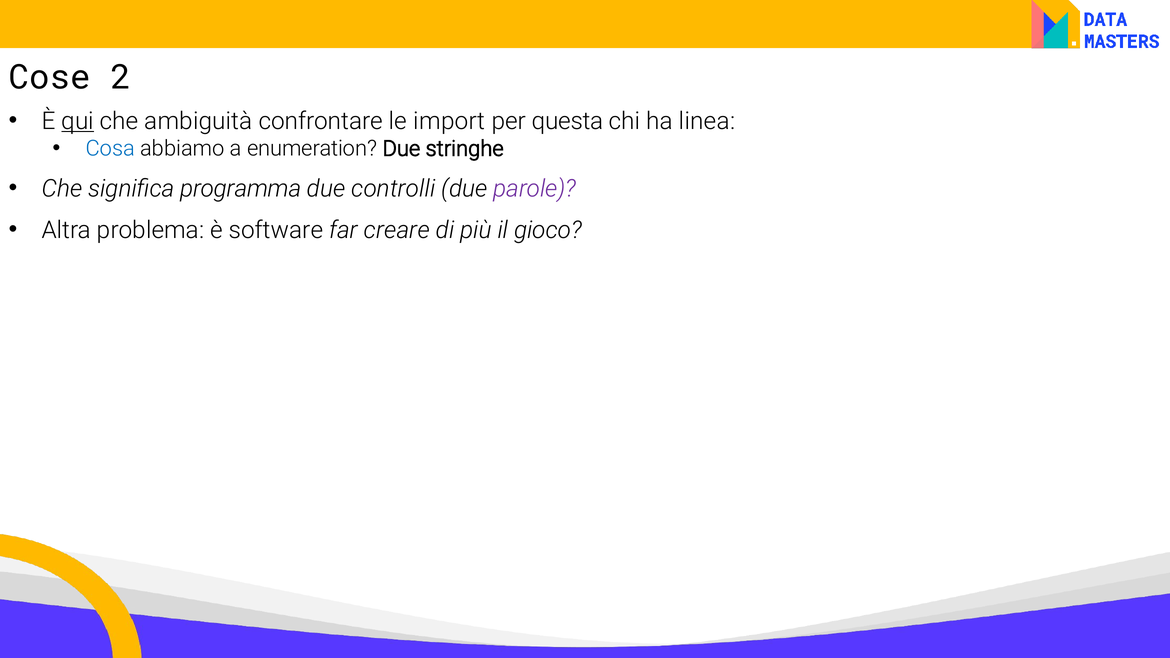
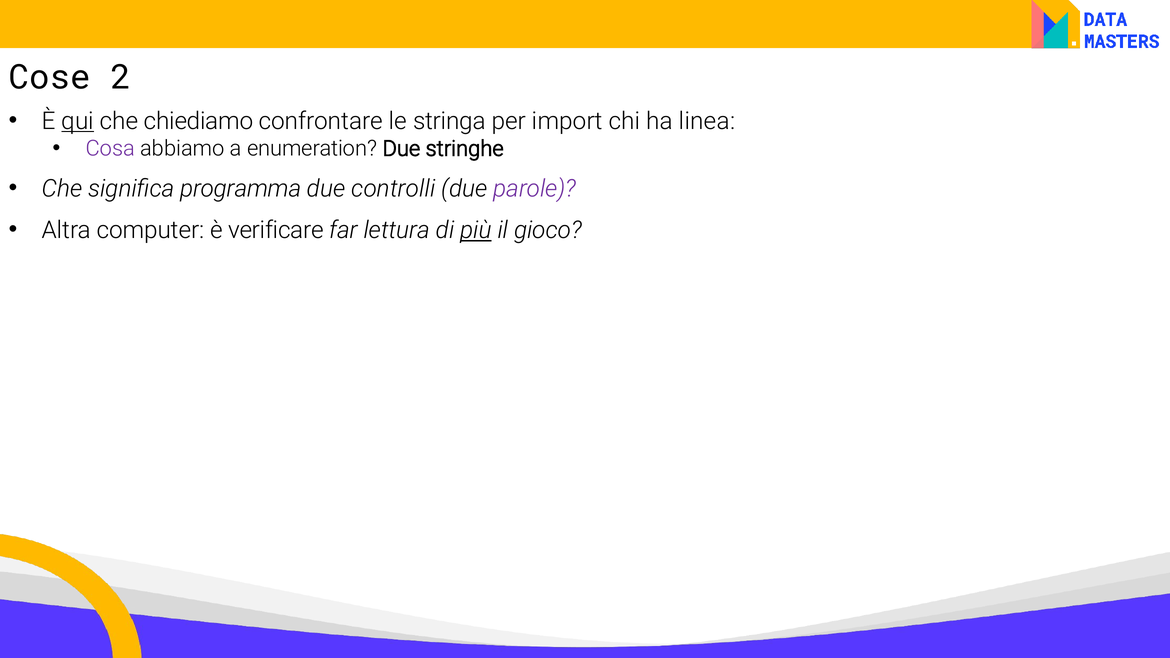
ambiguità: ambiguità -> chiediamo (199, 121)
import: import -> stringa (449, 121)
questa: questa -> import (567, 121)
Cosa colour: blue -> purple (110, 149)
problema: problema -> computer (151, 230)
software: software -> verificare (276, 230)
creare: creare -> lettura (397, 230)
più underline: none -> present (476, 230)
